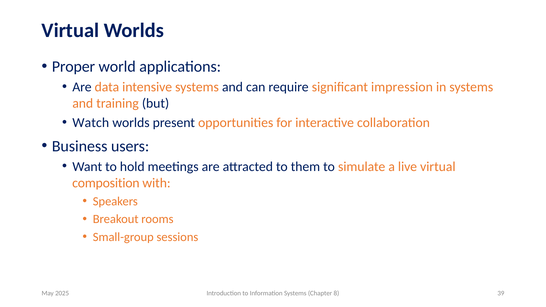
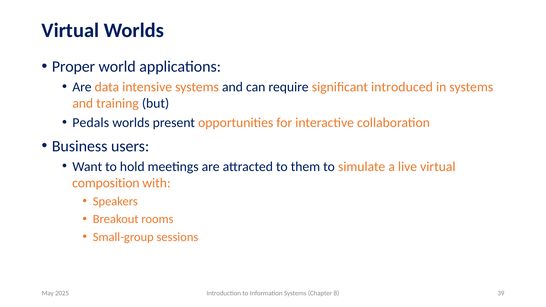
impression: impression -> introduced (402, 87)
Watch: Watch -> Pedals (91, 123)
